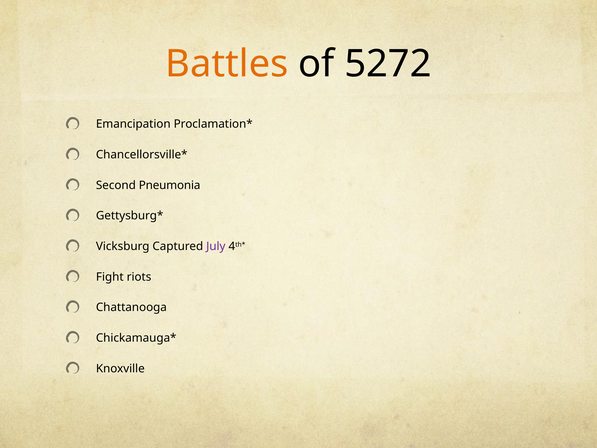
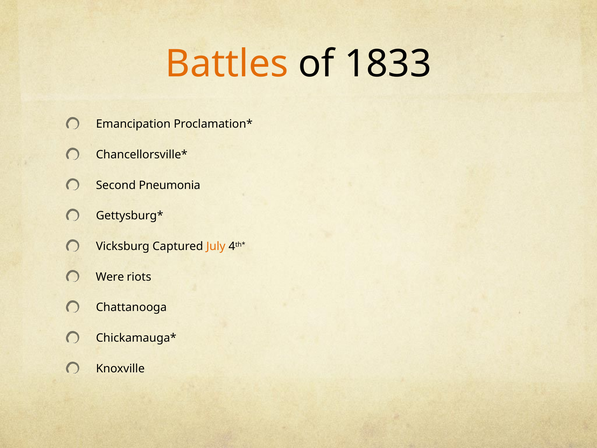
5272: 5272 -> 1833 (388, 64)
July colour: purple -> orange (216, 246)
Fight: Fight -> Were (110, 277)
